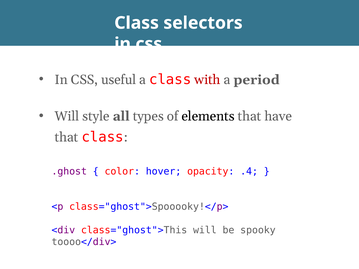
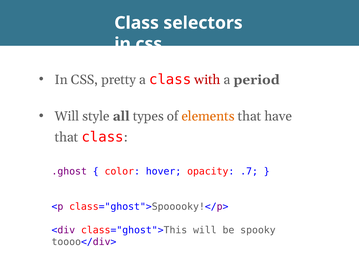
useful: useful -> pretty (119, 80)
elements colour: black -> orange (208, 116)
.4: .4 -> .7 (249, 171)
